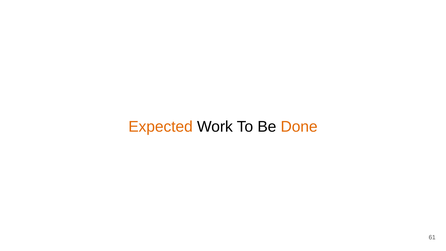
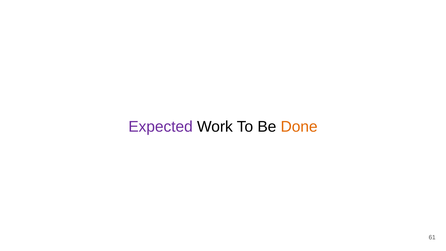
Expected colour: orange -> purple (161, 127)
